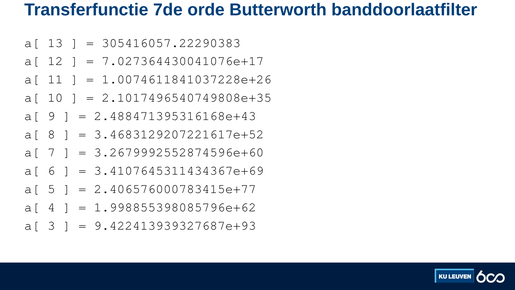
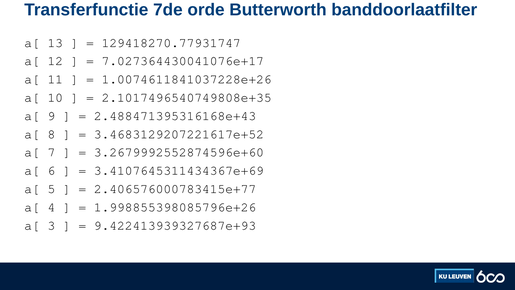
305416057.22290383: 305416057.22290383 -> 129418270.77931747 (171, 43)
1.998855398085796e+62: 1.998855398085796e+62 -> 1.998855398085796e+26 (175, 207)
